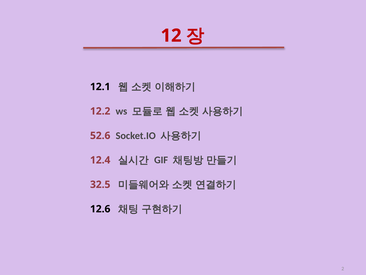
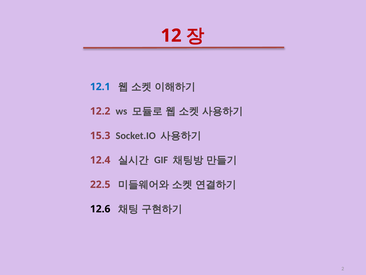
12.1 colour: black -> blue (100, 87)
52.6: 52.6 -> 15.3 (100, 135)
32.5: 32.5 -> 22.5 (100, 184)
